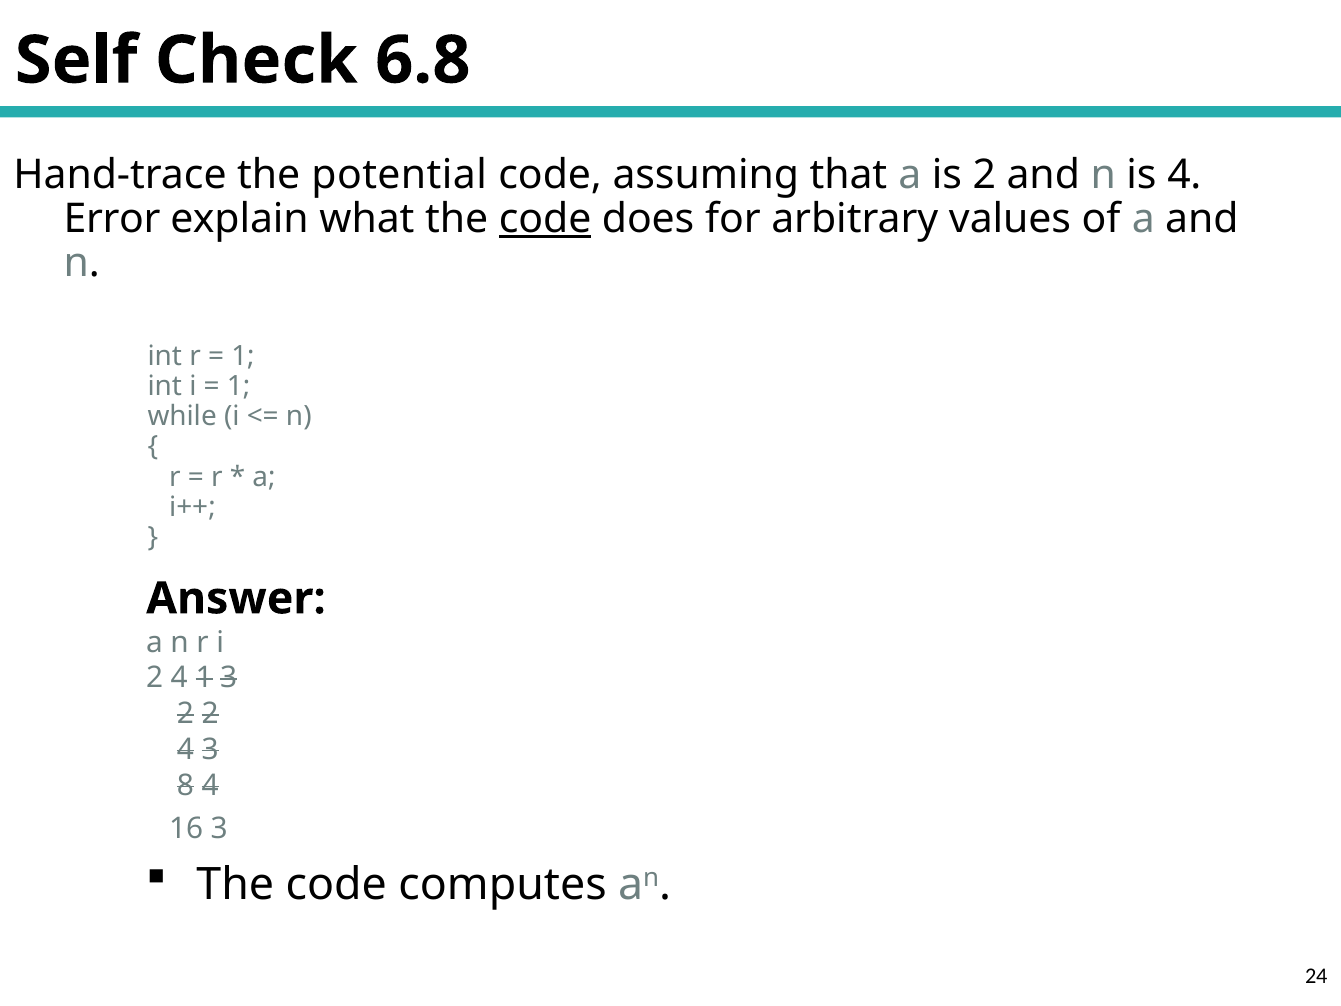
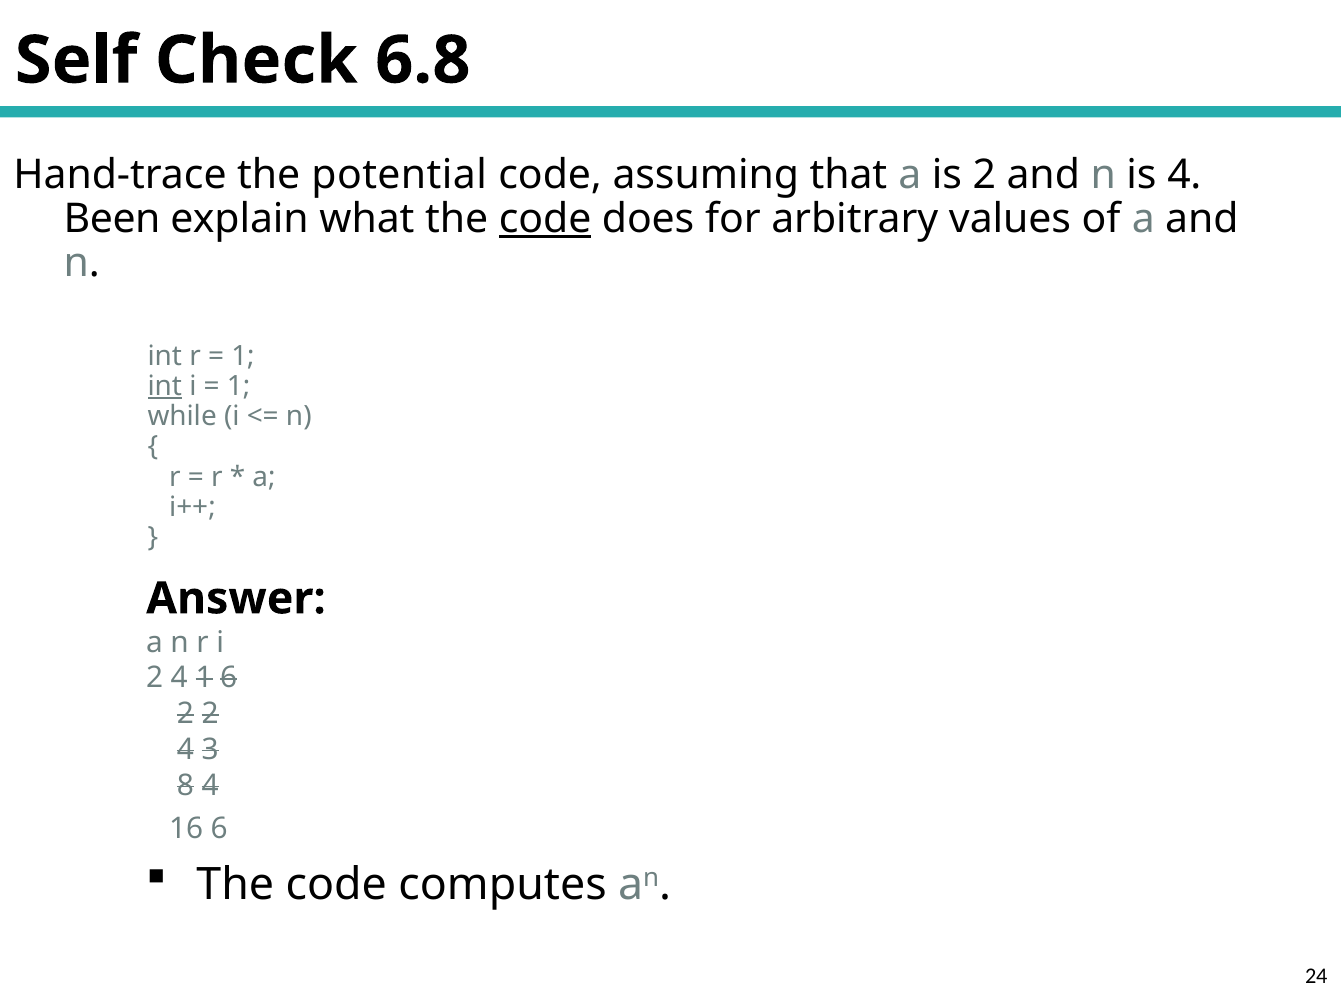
Error: Error -> Been (112, 219)
int underline: none -> present (165, 386)
1 3: 3 -> 6 (229, 678)
16 3: 3 -> 6 (219, 828)
